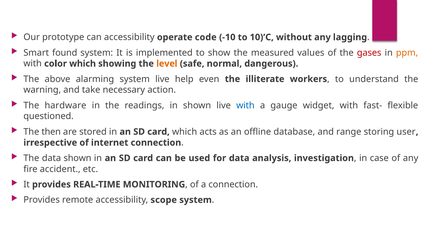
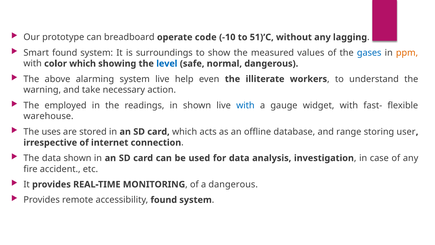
can accessibility: accessibility -> breadboard (129, 37)
10)’C: 10)’C -> 51)’C (262, 37)
implemented: implemented -> surroundings (164, 53)
gases colour: red -> blue (369, 53)
level colour: orange -> blue (167, 64)
hardware: hardware -> employed (66, 105)
questioned: questioned -> warehouse (48, 116)
then: then -> uses (51, 132)
a connection: connection -> dangerous (233, 184)
accessibility scope: scope -> found (164, 200)
